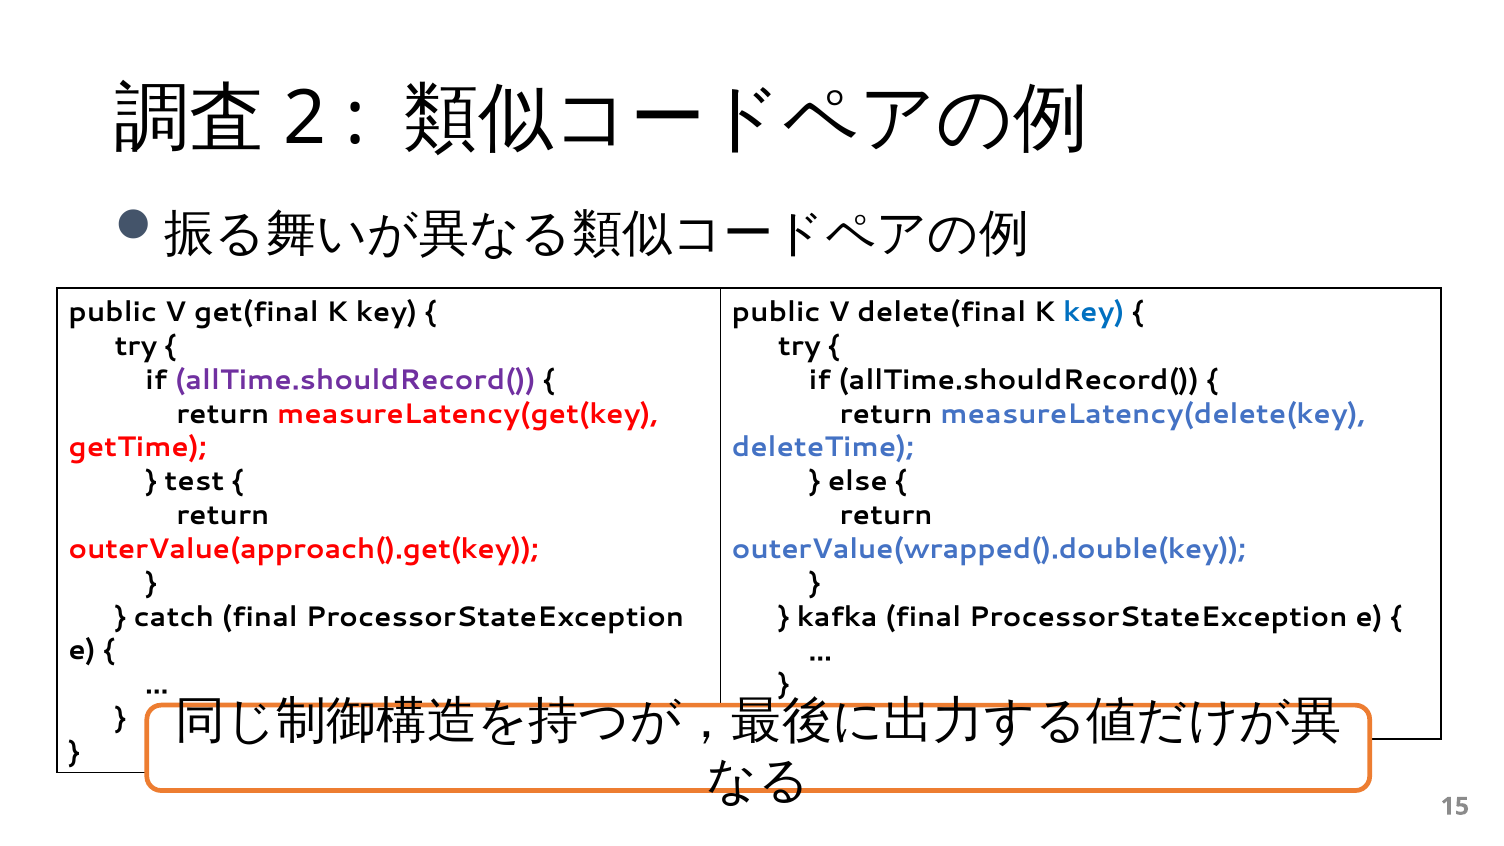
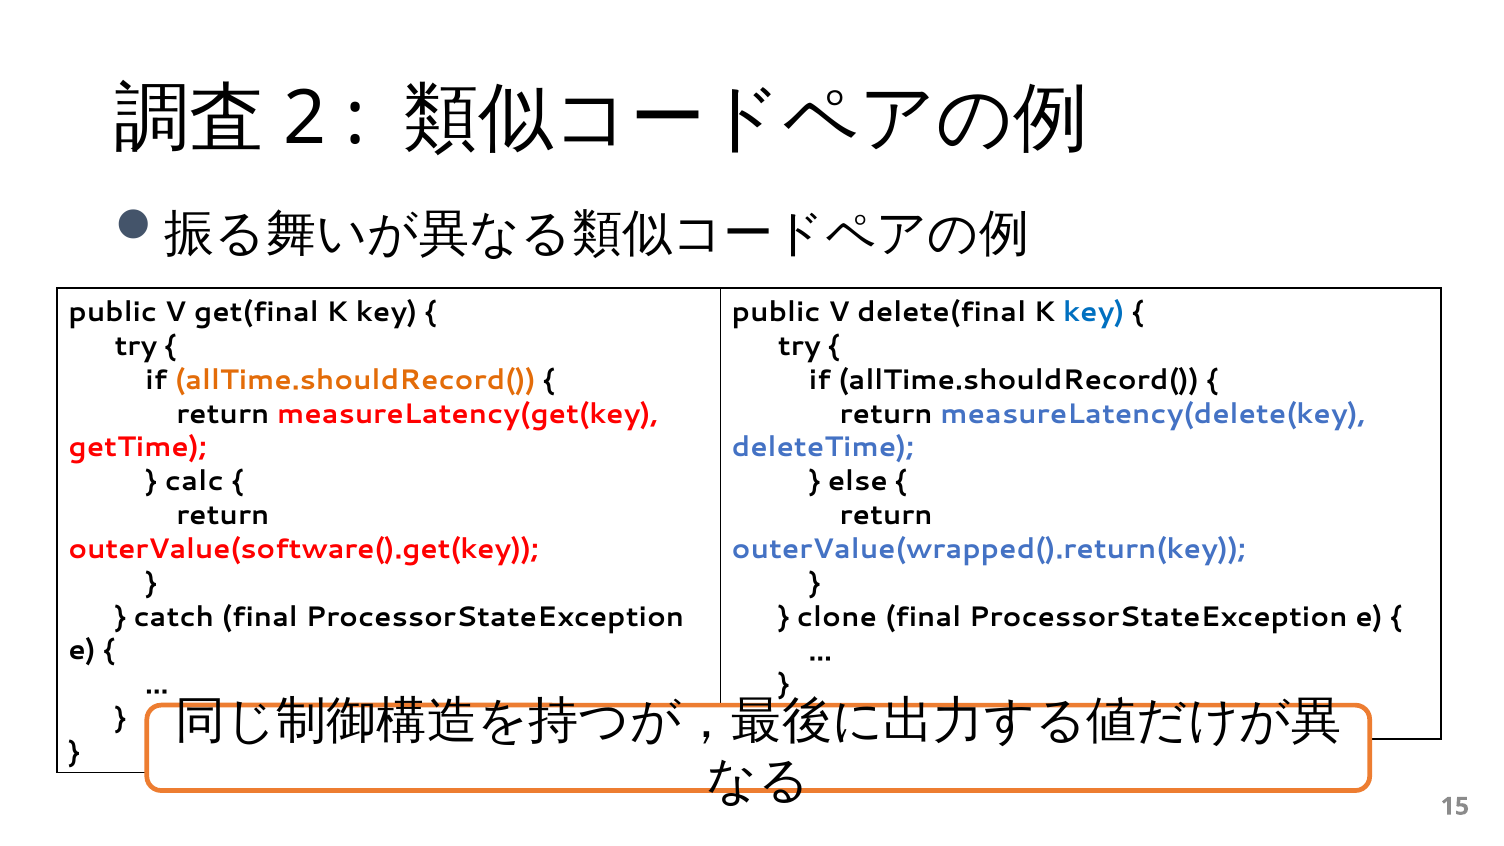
allTime.shouldRecord( colour: purple -> orange (355, 380)
test: test -> calc (194, 481)
outerValue(approach().get(key: outerValue(approach().get(key -> outerValue(software().get(key (304, 549)
outerValue(wrapped().double(key: outerValue(wrapped().double(key -> outerValue(wrapped().return(key (989, 549)
kafka: kafka -> clone (837, 617)
